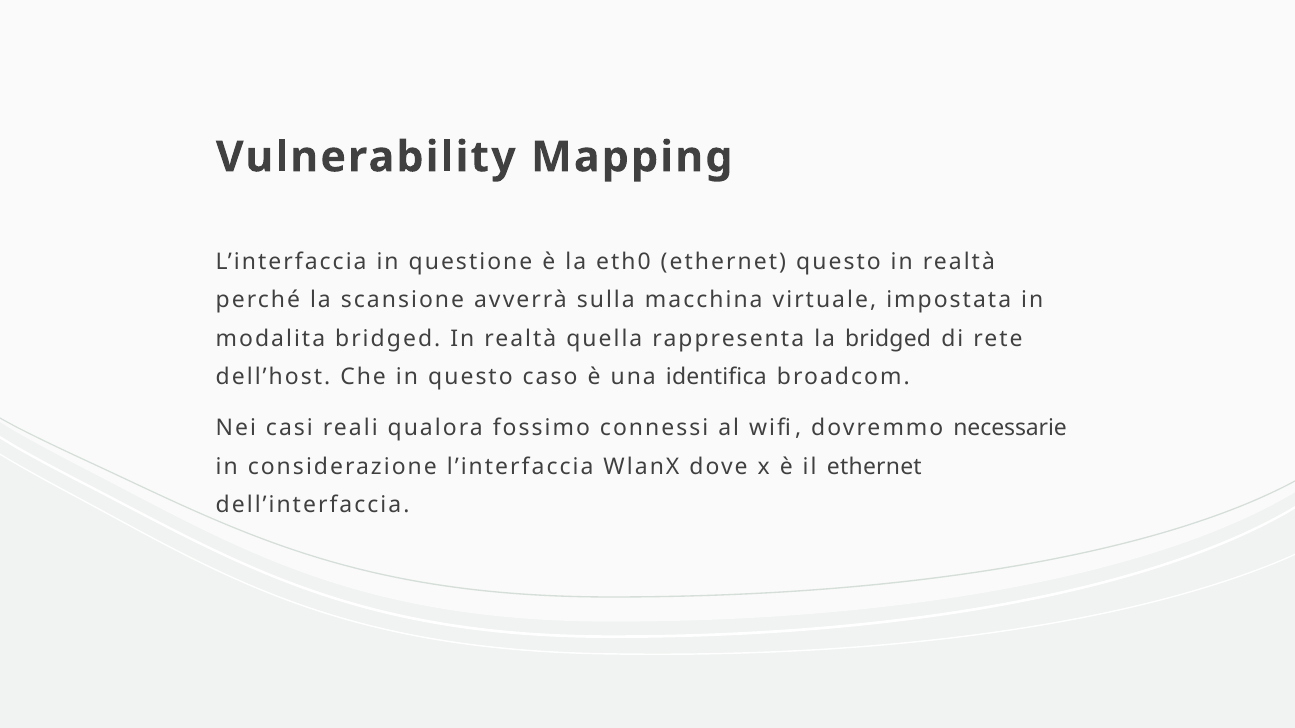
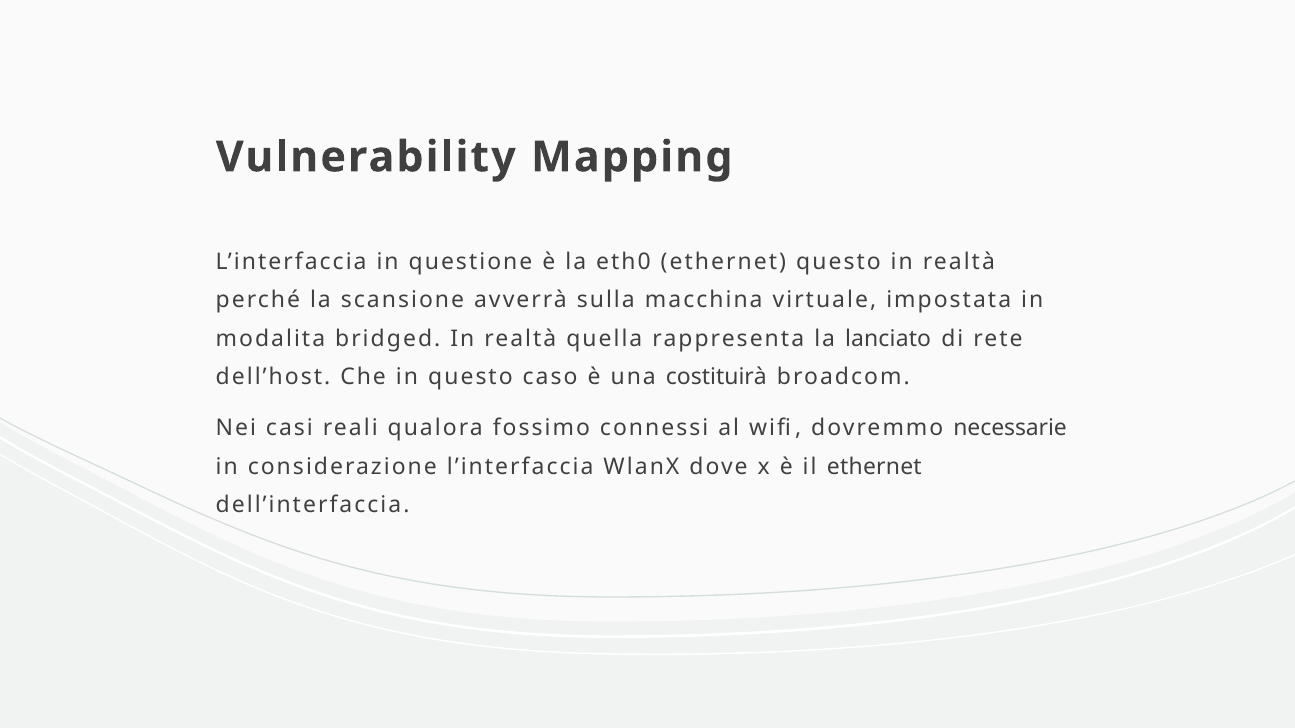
la bridged: bridged -> lanciato (888, 339)
identifica: identifica -> costituirà (716, 377)
